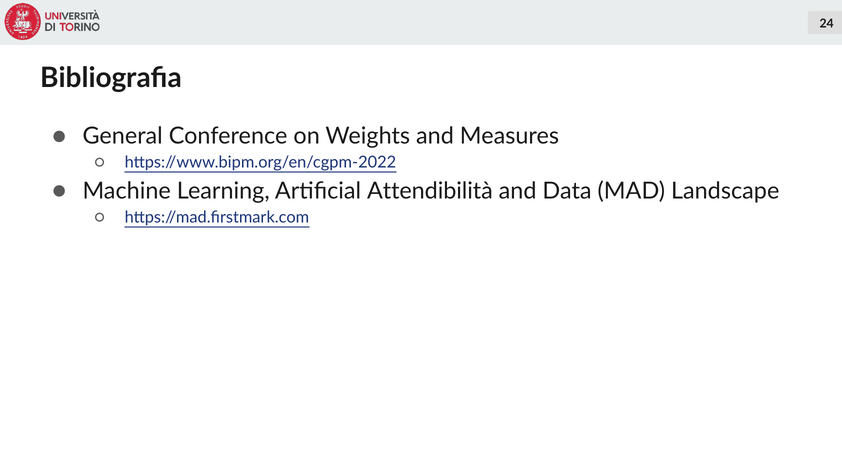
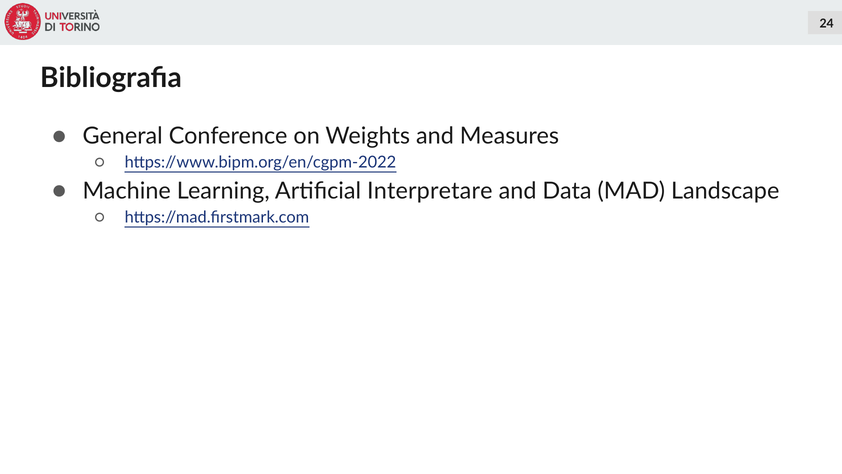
Attendibilità: Attendibilità -> Interpretare (430, 191)
